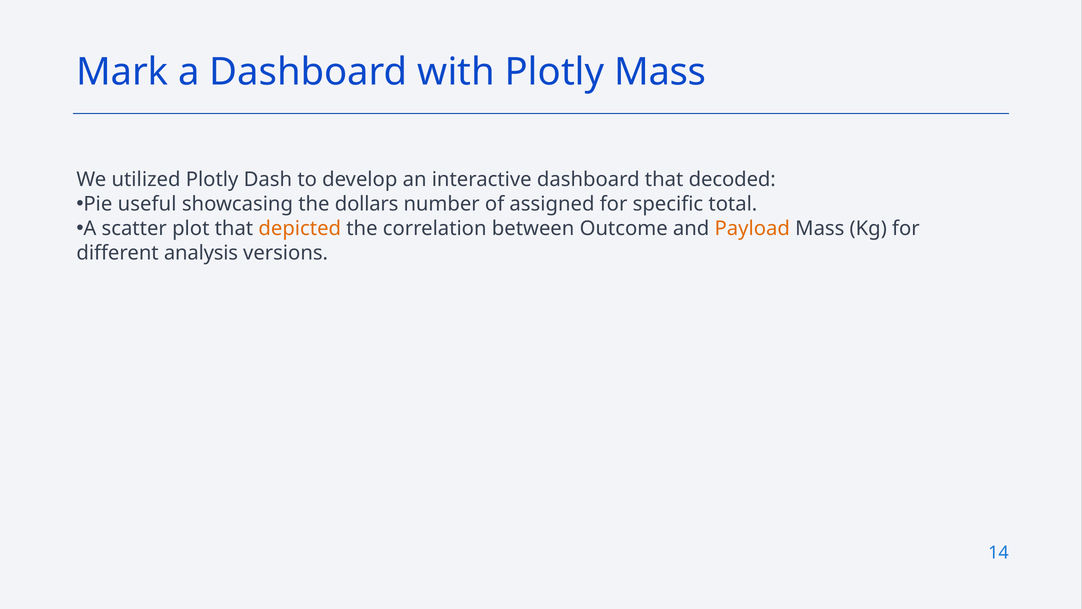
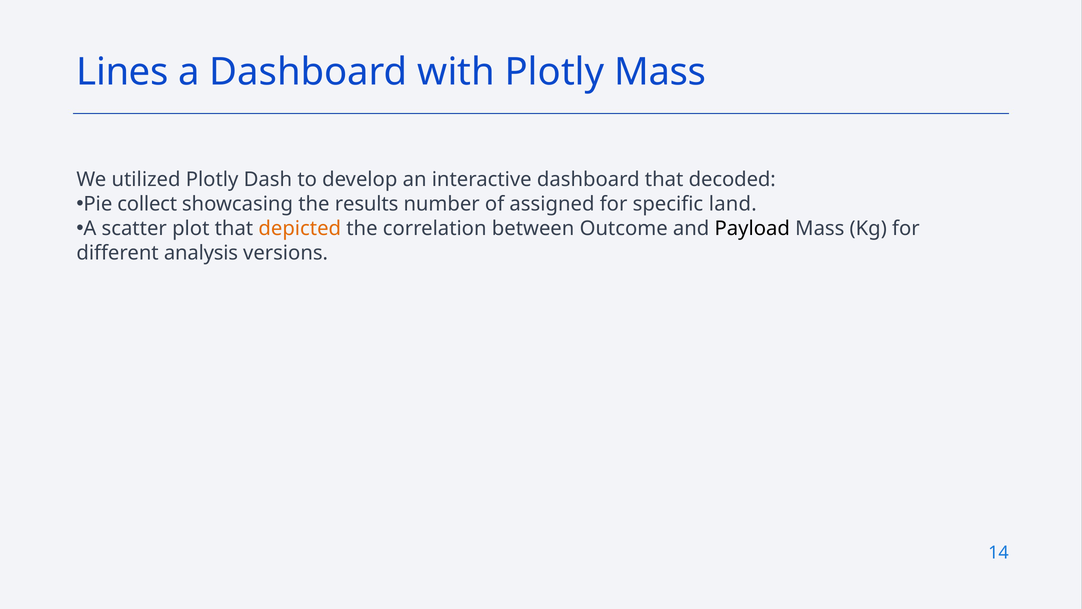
Mark: Mark -> Lines (122, 72)
useful: useful -> collect (147, 204)
dollars: dollars -> results (367, 204)
total: total -> land (733, 204)
Payload colour: orange -> black (752, 228)
